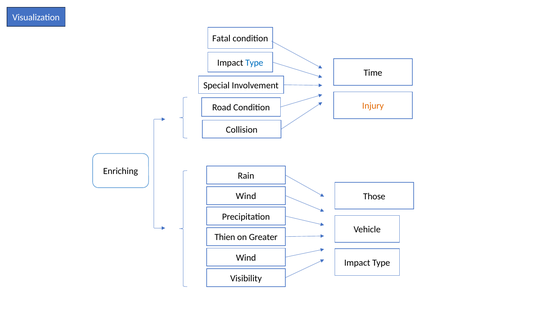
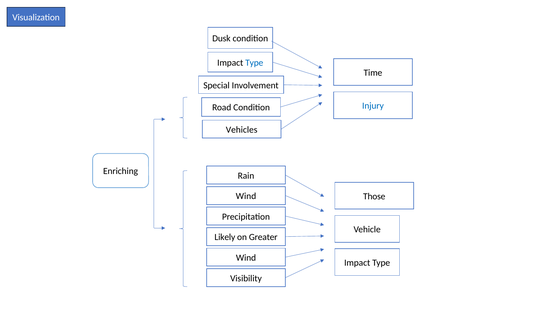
Fatal: Fatal -> Dusk (221, 39)
Injury colour: orange -> blue (373, 106)
Collision: Collision -> Vehicles (242, 130)
Thien: Thien -> Likely (225, 237)
